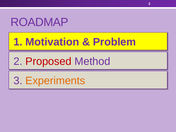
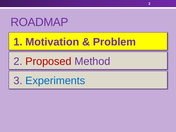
Experiments colour: orange -> blue (55, 81)
